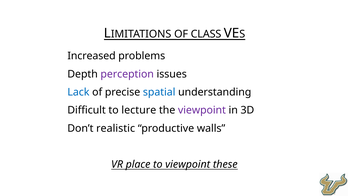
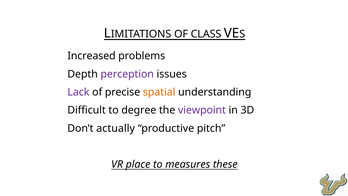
Lack colour: blue -> purple (78, 92)
spatial colour: blue -> orange (159, 92)
lecture: lecture -> degree (139, 110)
realistic: realistic -> actually (116, 128)
walls: walls -> pitch (211, 128)
to viewpoint: viewpoint -> measures (188, 164)
